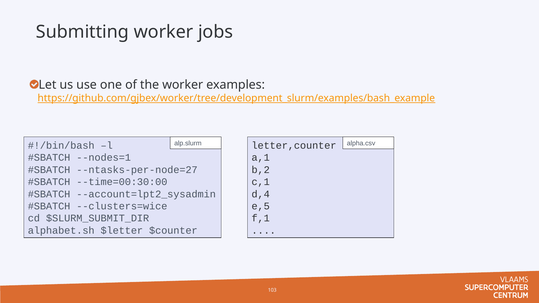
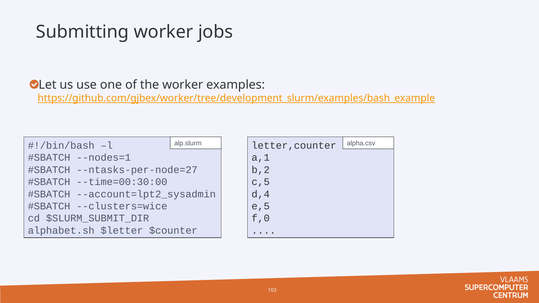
c,1: c,1 -> c,5 (261, 182)
f,1: f,1 -> f,0 (261, 218)
